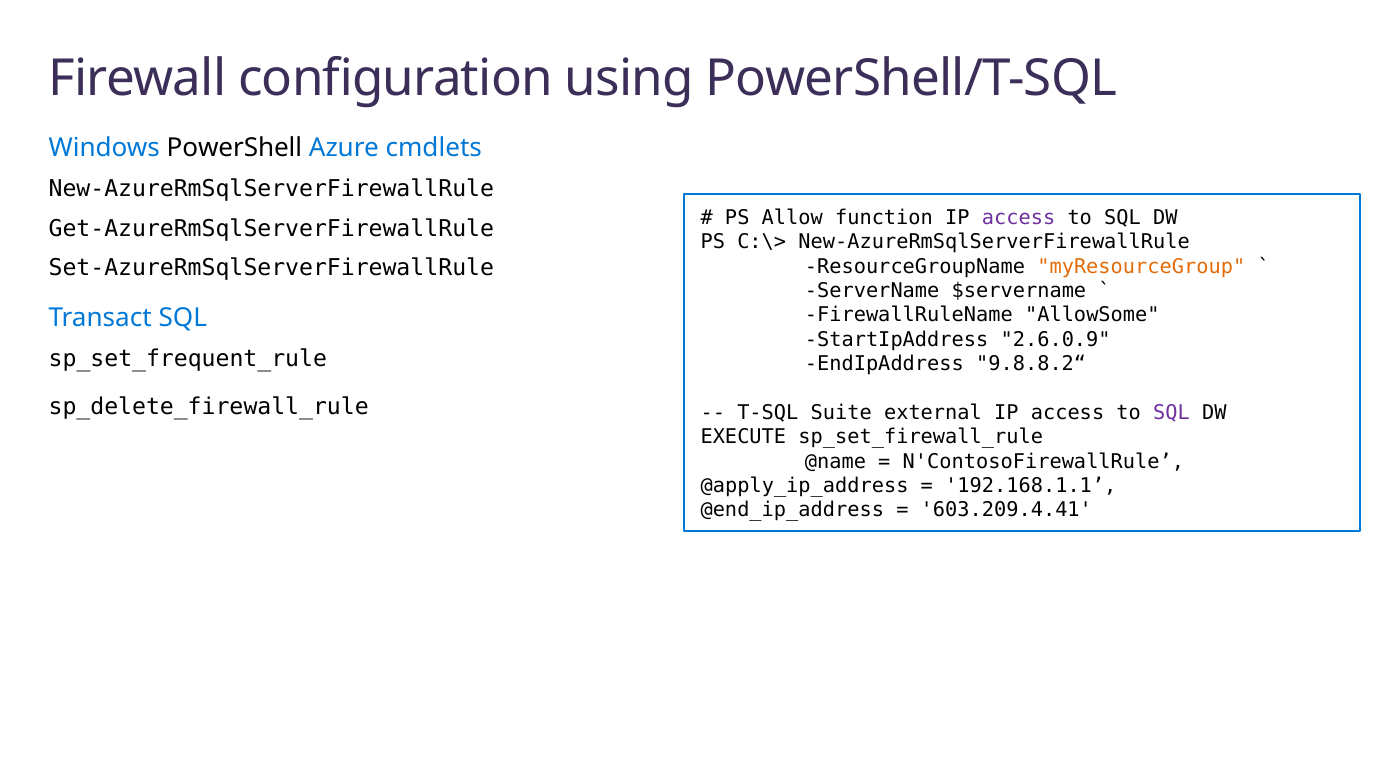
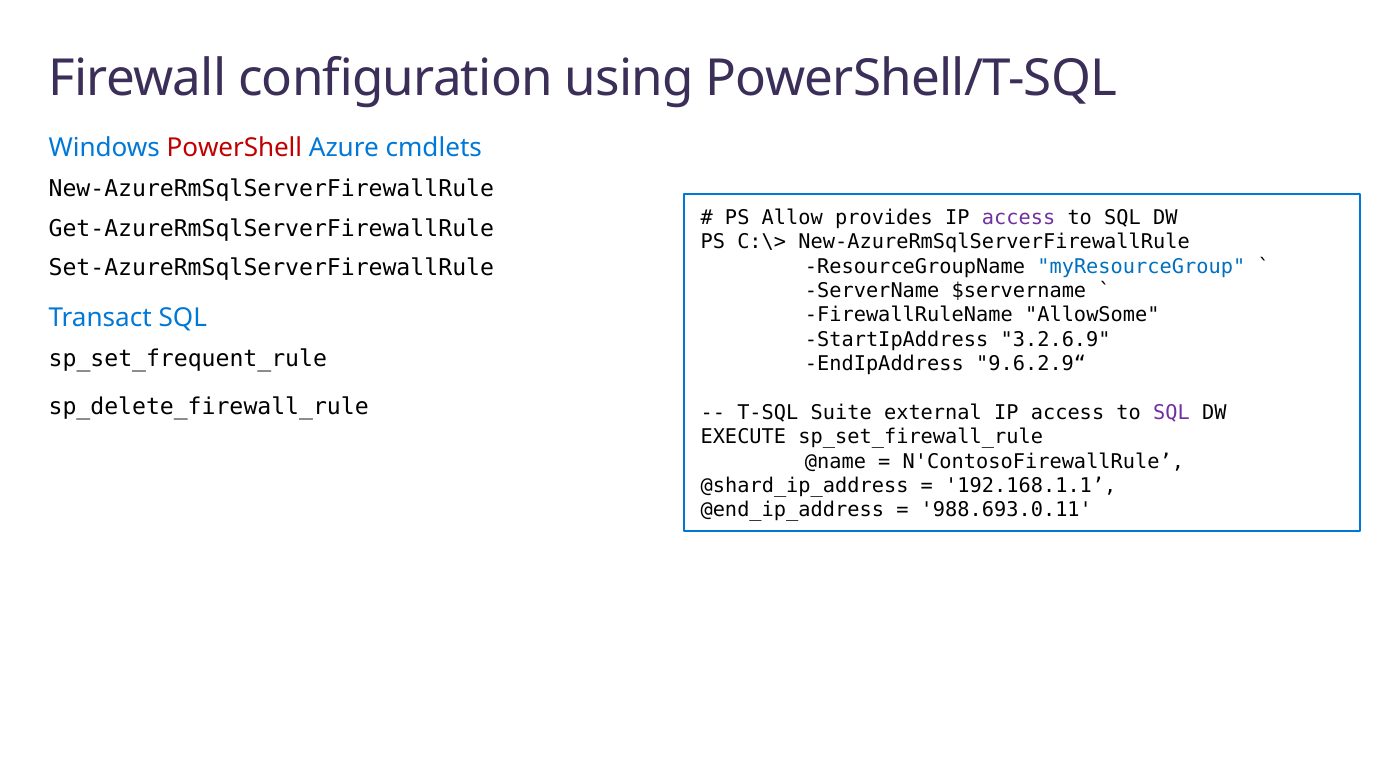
PowerShell colour: black -> red (234, 148)
function: function -> provides (884, 218)
myResourceGroup colour: orange -> blue (1141, 267)
2.6.0.9: 2.6.0.9 -> 3.2.6.9 (1056, 340)
9.8.8.2“: 9.8.8.2“ -> 9.6.2.9“ (1031, 364)
@apply_ip_address: @apply_ip_address -> @shard_ip_address (805, 486)
603.209.4.41: 603.209.4.41 -> 988.693.0.11 (1006, 510)
